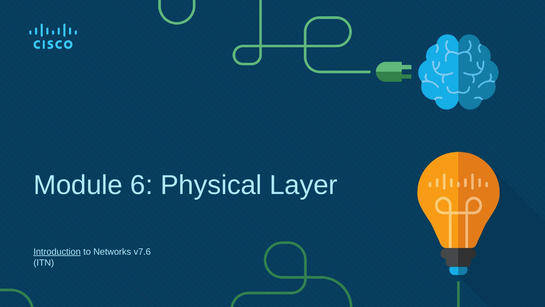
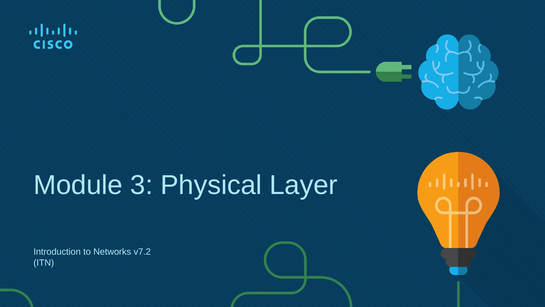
6: 6 -> 3 (142, 185)
Introduction underline: present -> none (57, 251)
v7.6: v7.6 -> v7.2 (142, 251)
